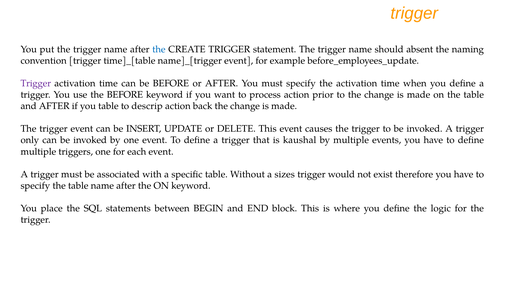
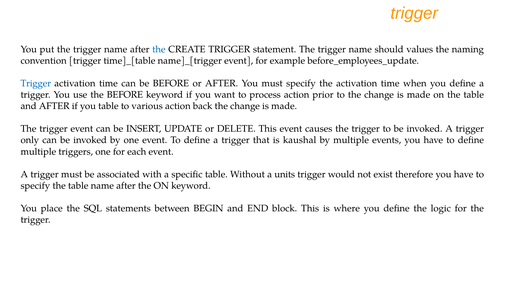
absent: absent -> values (420, 49)
Trigger colour: purple -> blue (36, 83)
descrip: descrip -> various (147, 106)
sizes: sizes -> units (285, 174)
